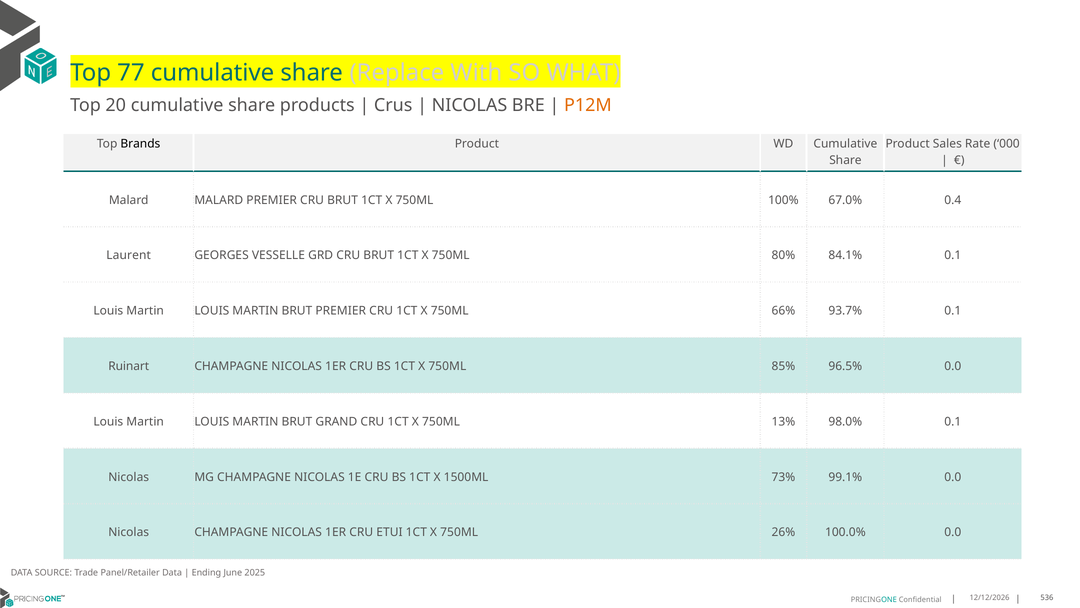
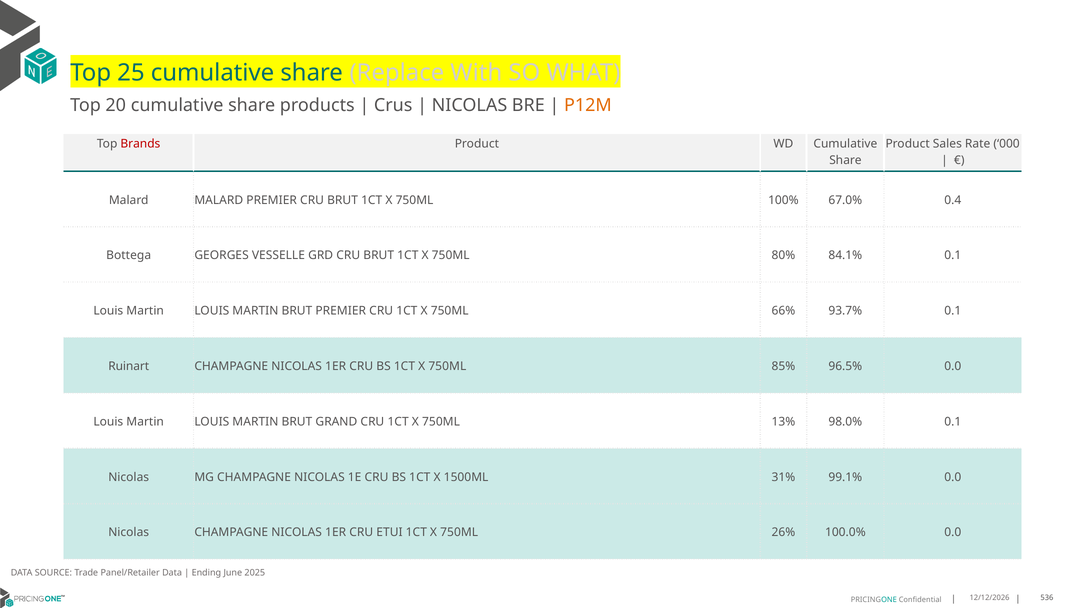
77: 77 -> 25 (131, 73)
Brands colour: black -> red (140, 144)
Laurent: Laurent -> Bottega (129, 255)
73%: 73% -> 31% (783, 477)
